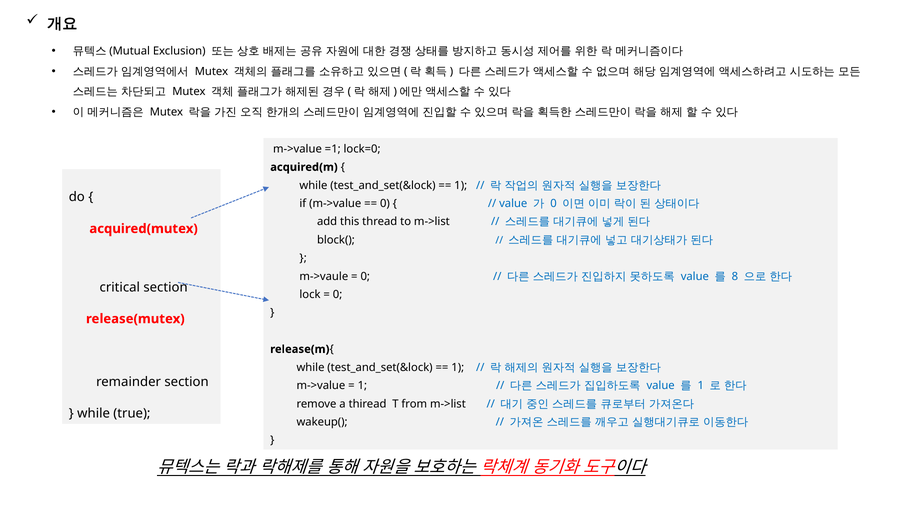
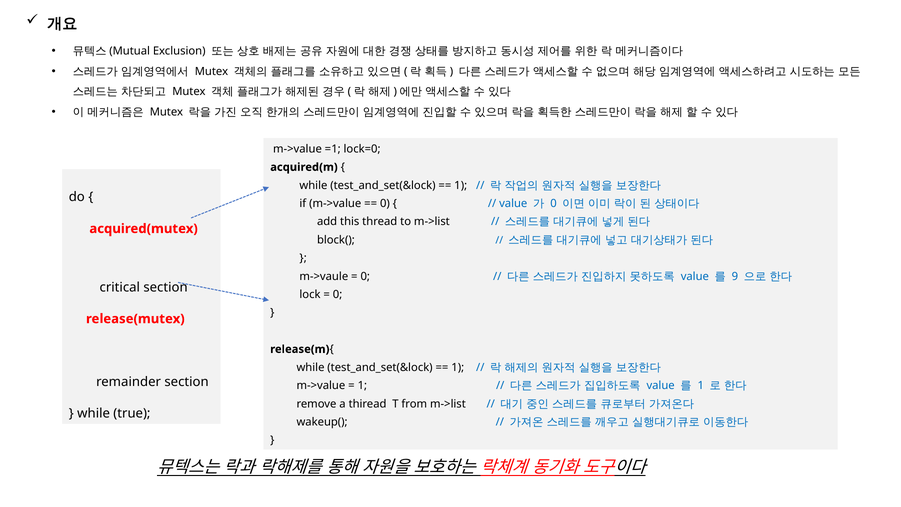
8: 8 -> 9 (735, 276)
